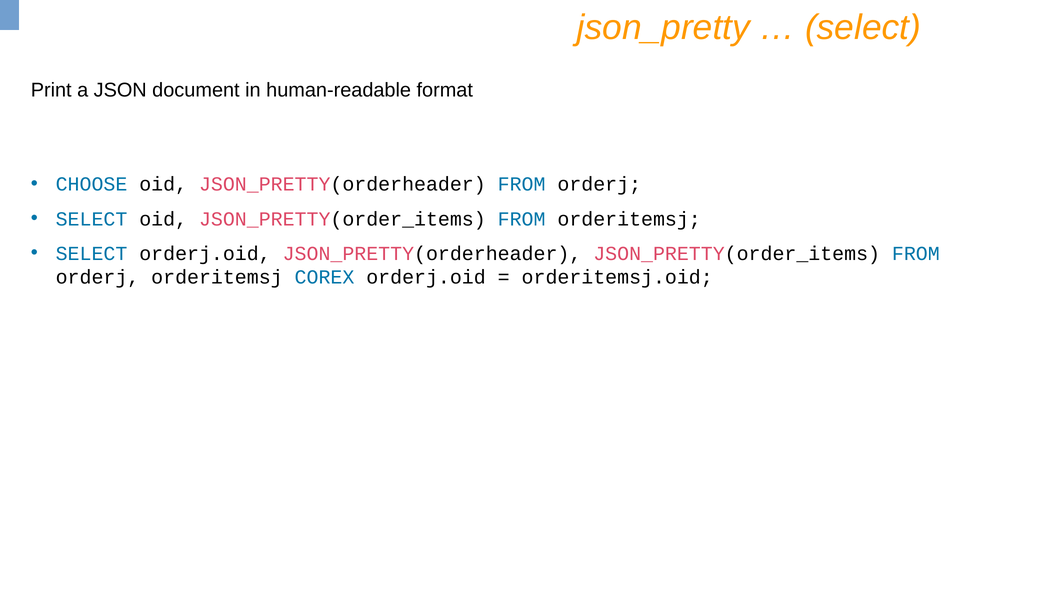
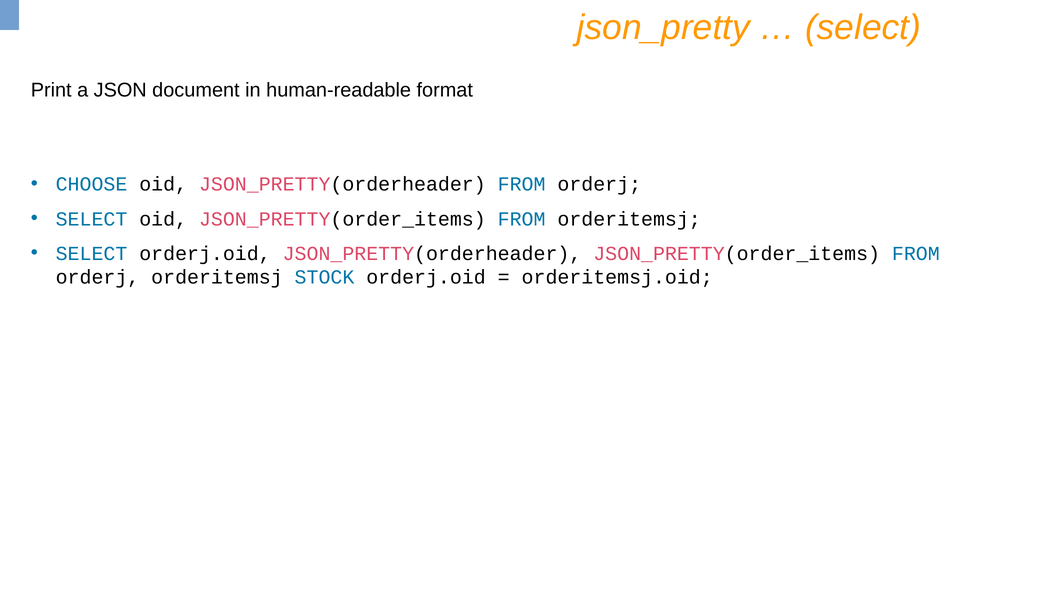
COREX: COREX -> STOCK (324, 277)
